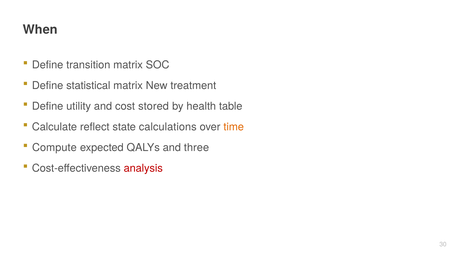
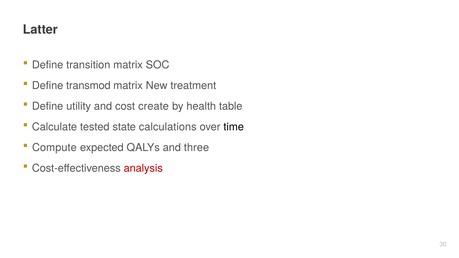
When: When -> Latter (40, 30)
statistical: statistical -> transmod (88, 86)
stored: stored -> create (154, 106)
reflect: reflect -> tested (95, 127)
time colour: orange -> black (234, 127)
